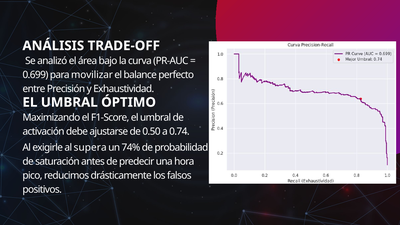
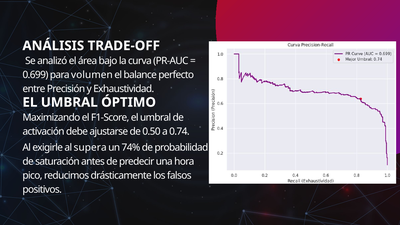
movilizar: movilizar -> volumen (92, 75)
